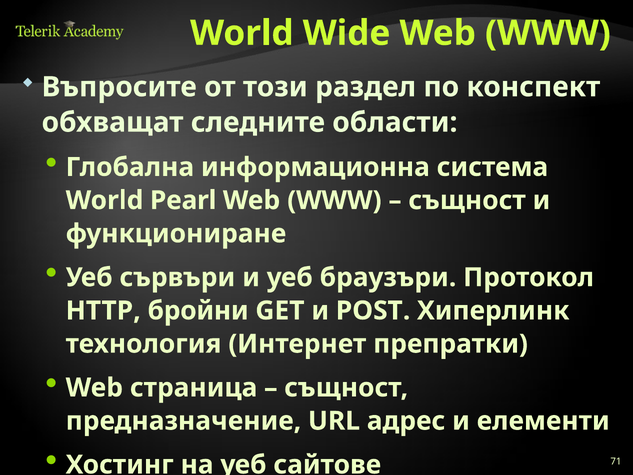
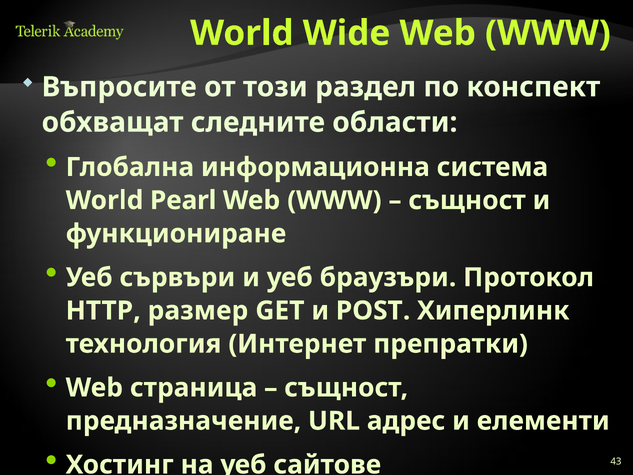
бройни: бройни -> размер (198, 311)
71: 71 -> 43 (616, 461)
